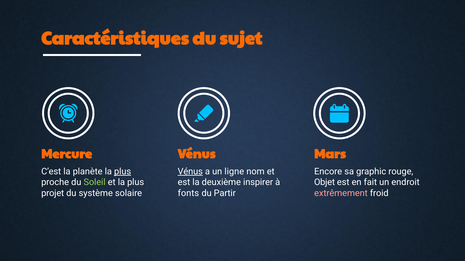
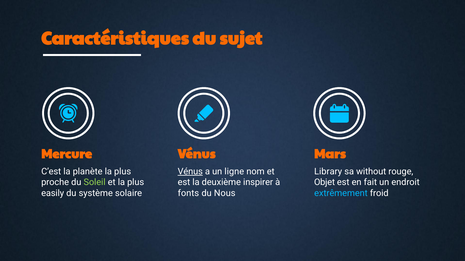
plus underline: present -> none (123, 172)
Encore: Encore -> Library (328, 172)
graphic: graphic -> without (371, 172)
projet: projet -> easily (53, 194)
Partir: Partir -> Nous (225, 194)
extrêmement colour: pink -> light blue (341, 194)
